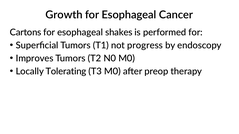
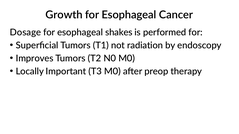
Cartons: Cartons -> Dosage (25, 33)
progress: progress -> radiation (145, 46)
Tolerating: Tolerating -> Important (66, 72)
